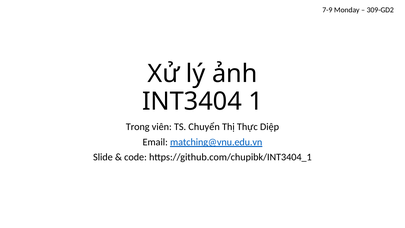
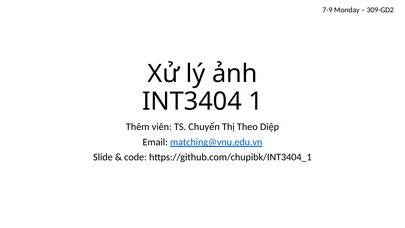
Trong: Trong -> Thêm (138, 127)
Thực: Thực -> Theo (247, 127)
